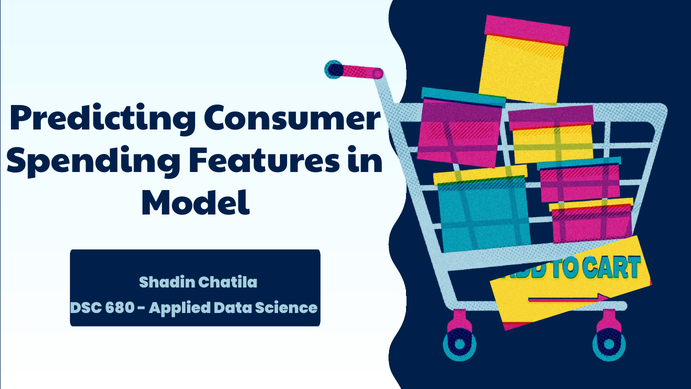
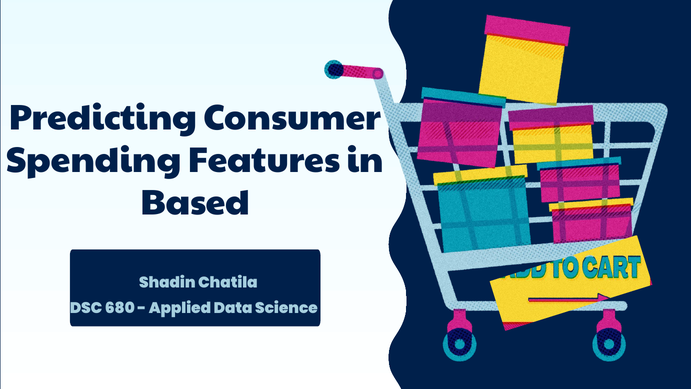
Model: Model -> Based (195, 203)
